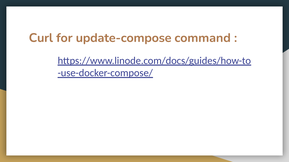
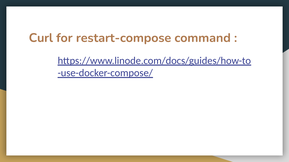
update-compose: update-compose -> restart-compose (124, 38)
